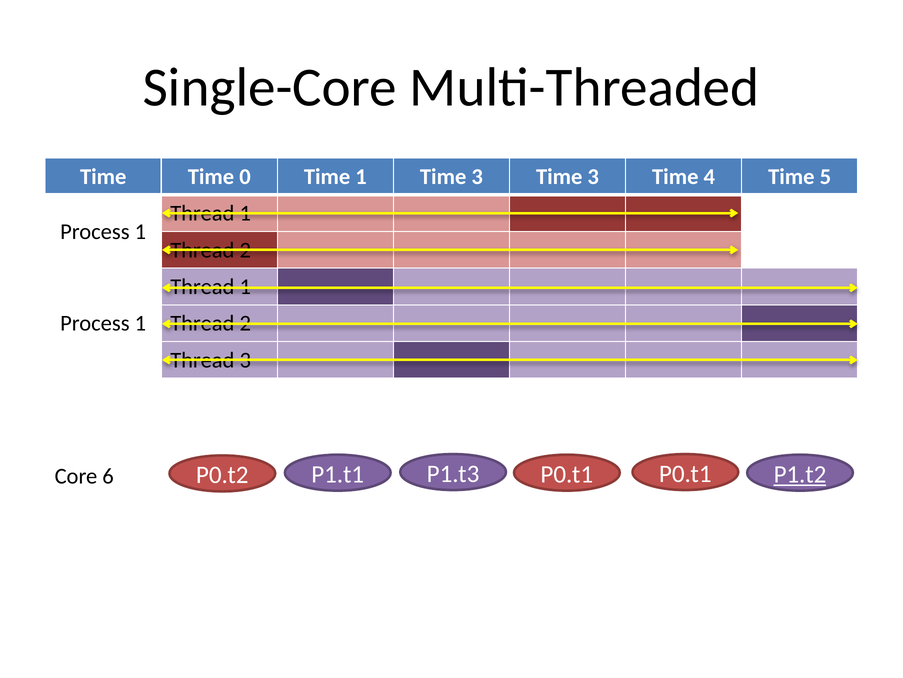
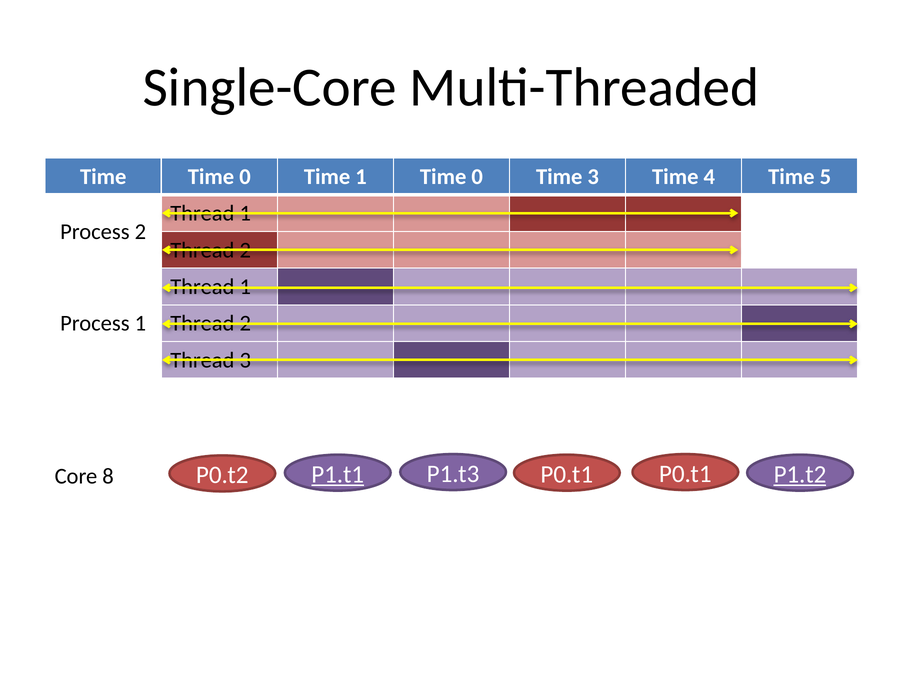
1 Time 3: 3 -> 0 (477, 177)
1: 1 -> 2 (140, 232)
P1.t1 underline: none -> present (338, 474)
6: 6 -> 8 (108, 476)
